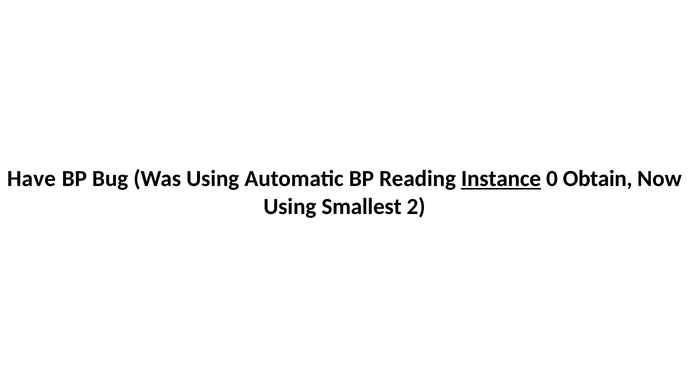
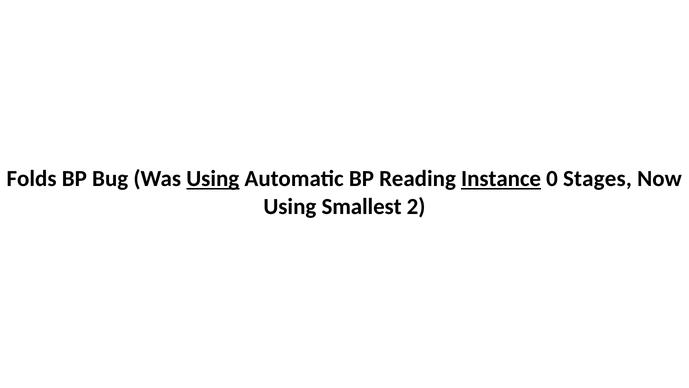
Have: Have -> Folds (32, 179)
Using underline: none -> present (213, 179)
Obtain: Obtain -> Stages (597, 179)
